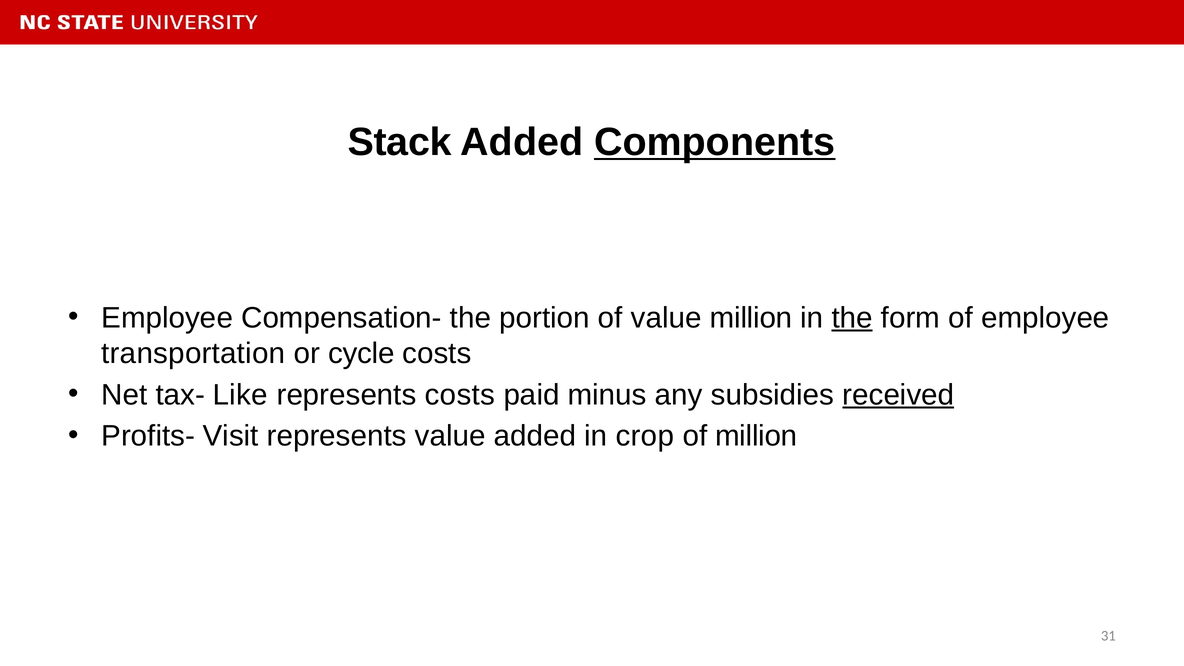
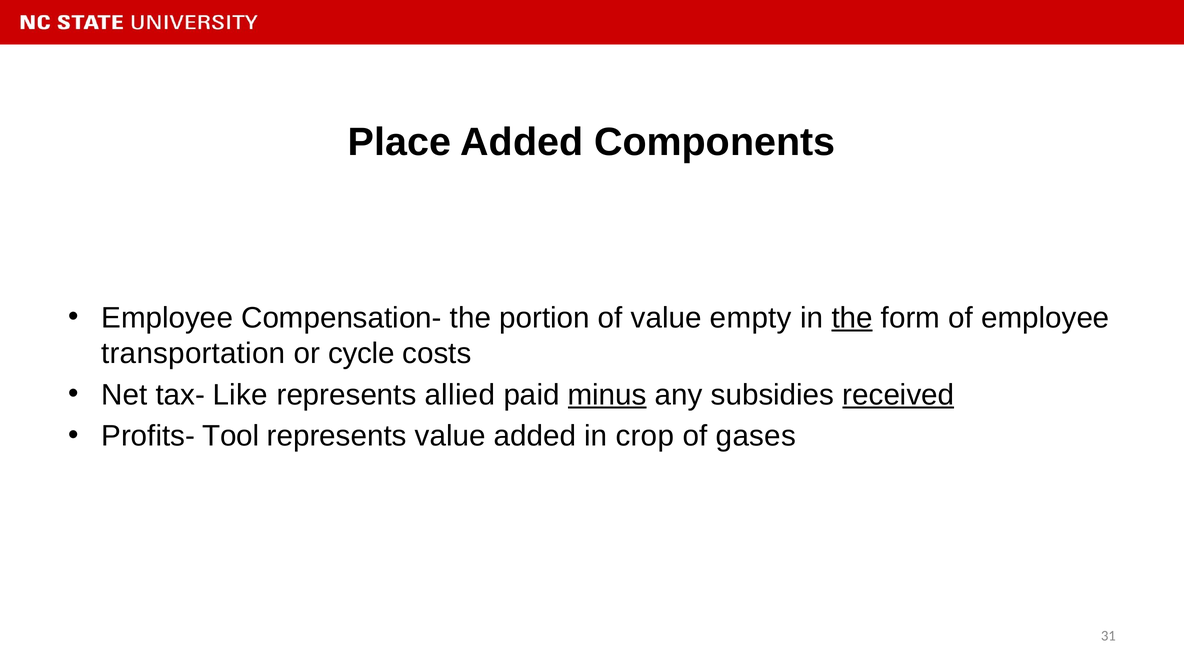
Stack: Stack -> Place (399, 142)
Components underline: present -> none (715, 142)
value million: million -> empty (751, 318)
represents costs: costs -> allied (460, 395)
minus underline: none -> present (607, 395)
Visit: Visit -> Tool (231, 436)
of million: million -> gases (756, 436)
